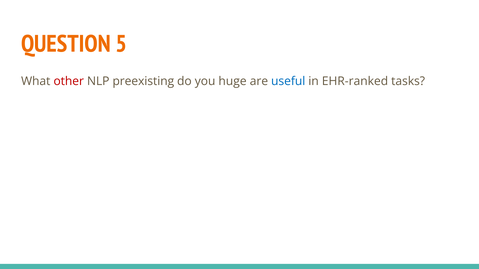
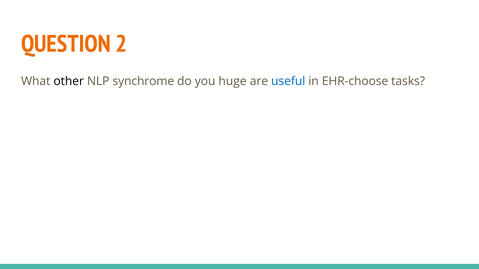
5: 5 -> 2 (121, 44)
other colour: red -> black (69, 81)
preexisting: preexisting -> synchrome (143, 81)
EHR-ranked: EHR-ranked -> EHR-choose (355, 81)
